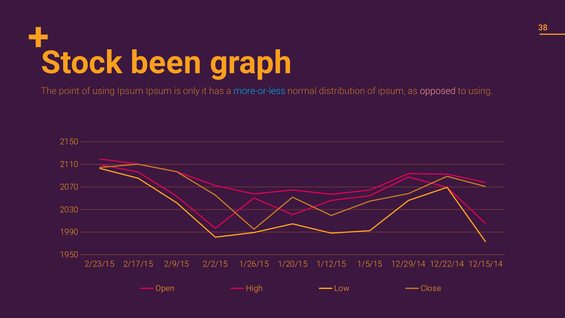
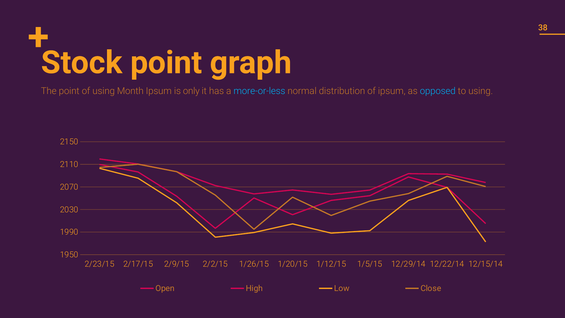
Stock been: been -> point (166, 63)
using Ipsum: Ipsum -> Month (130, 91)
opposed colour: pink -> light blue (438, 91)
